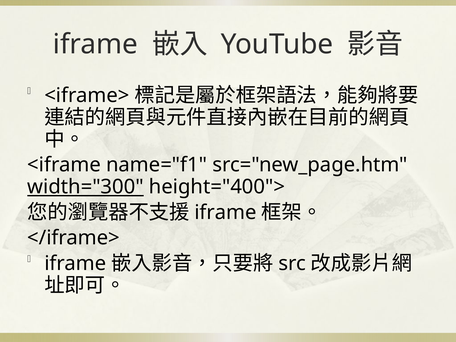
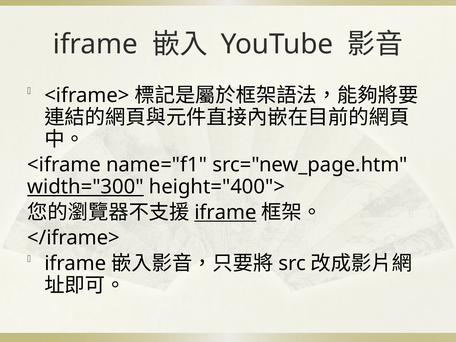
iframe underline: none -> present (225, 212)
